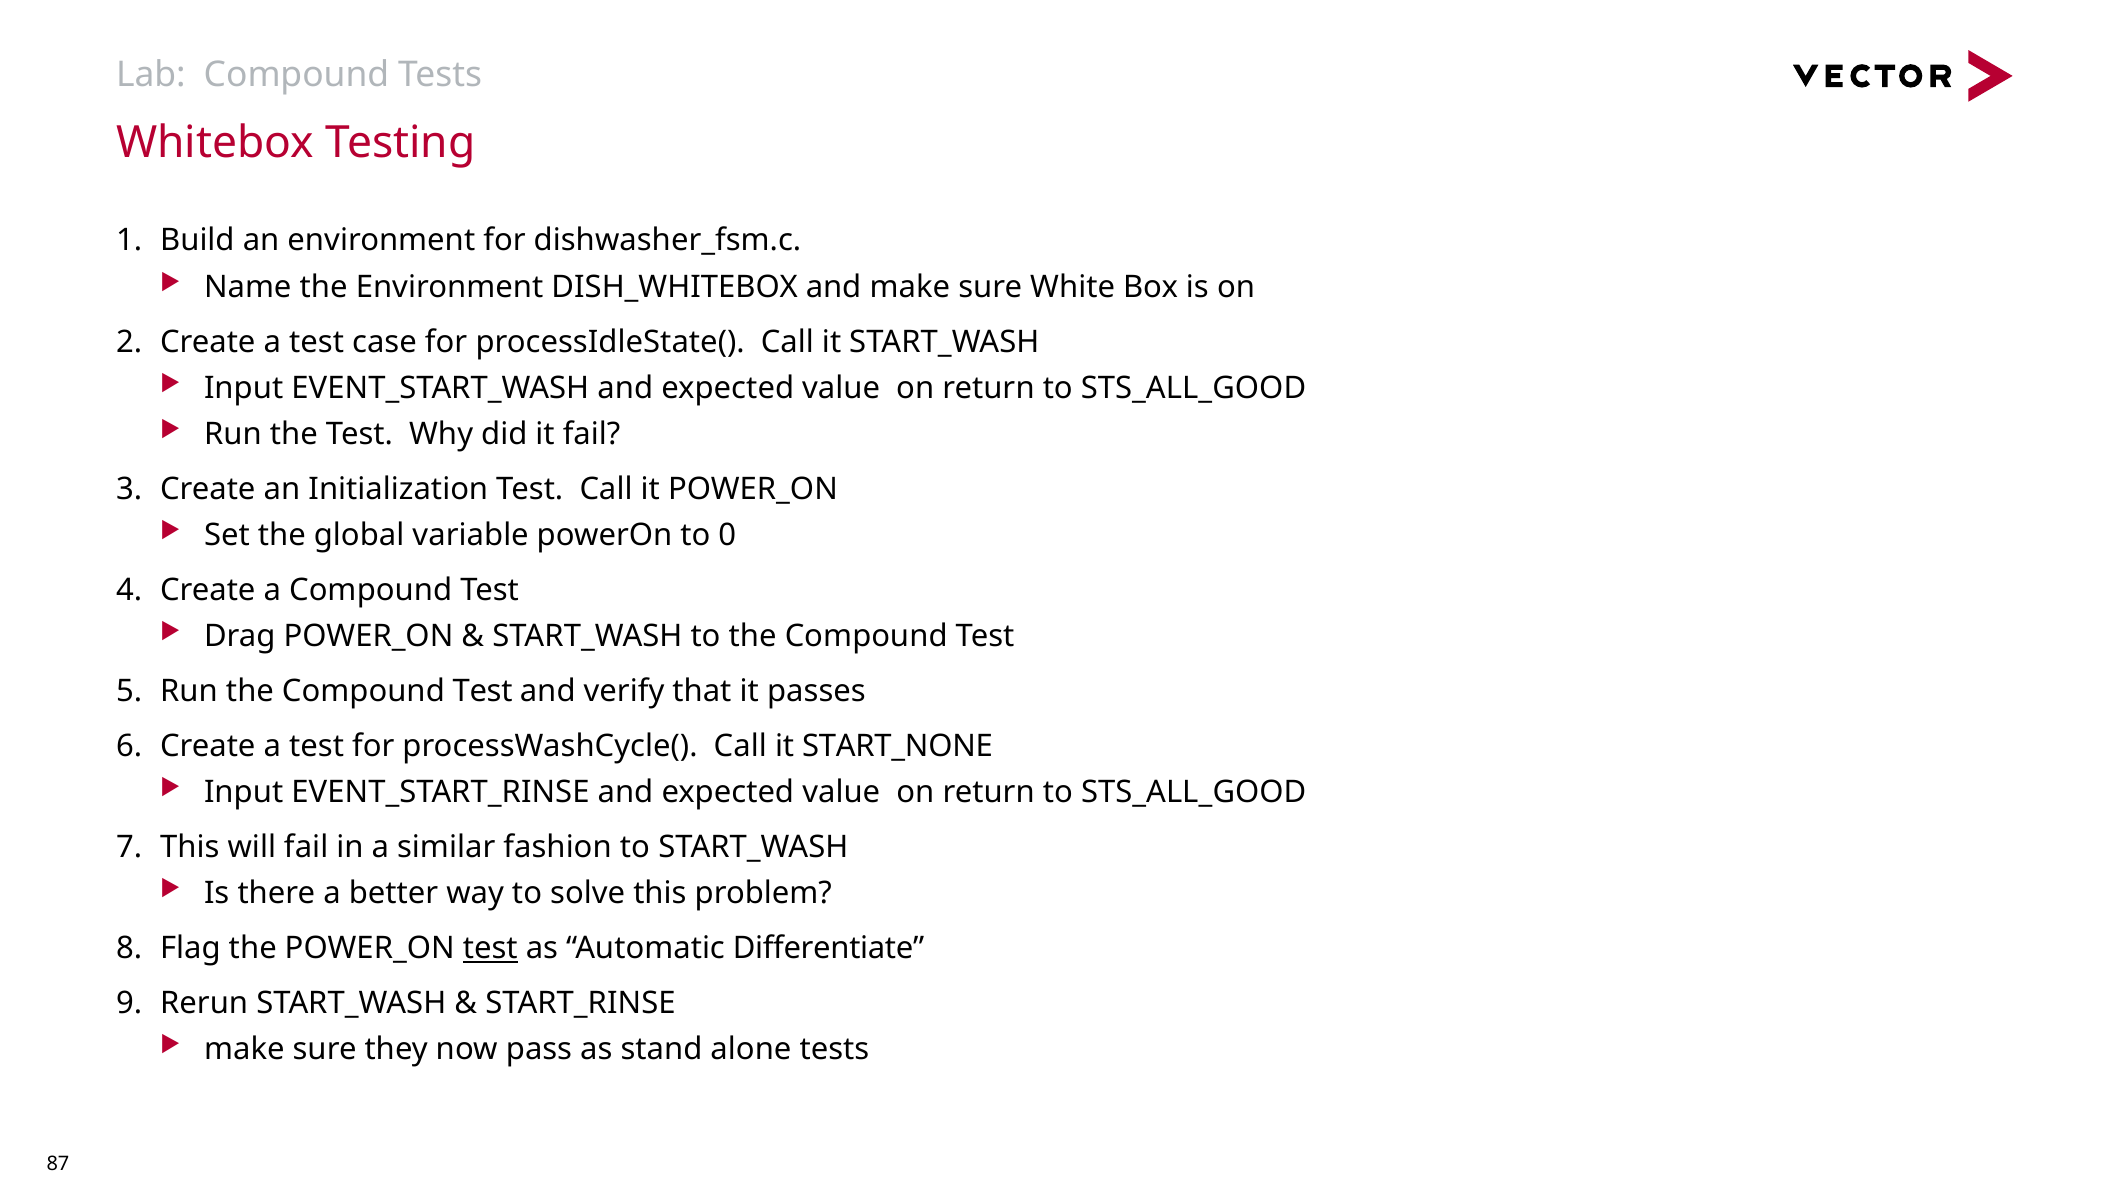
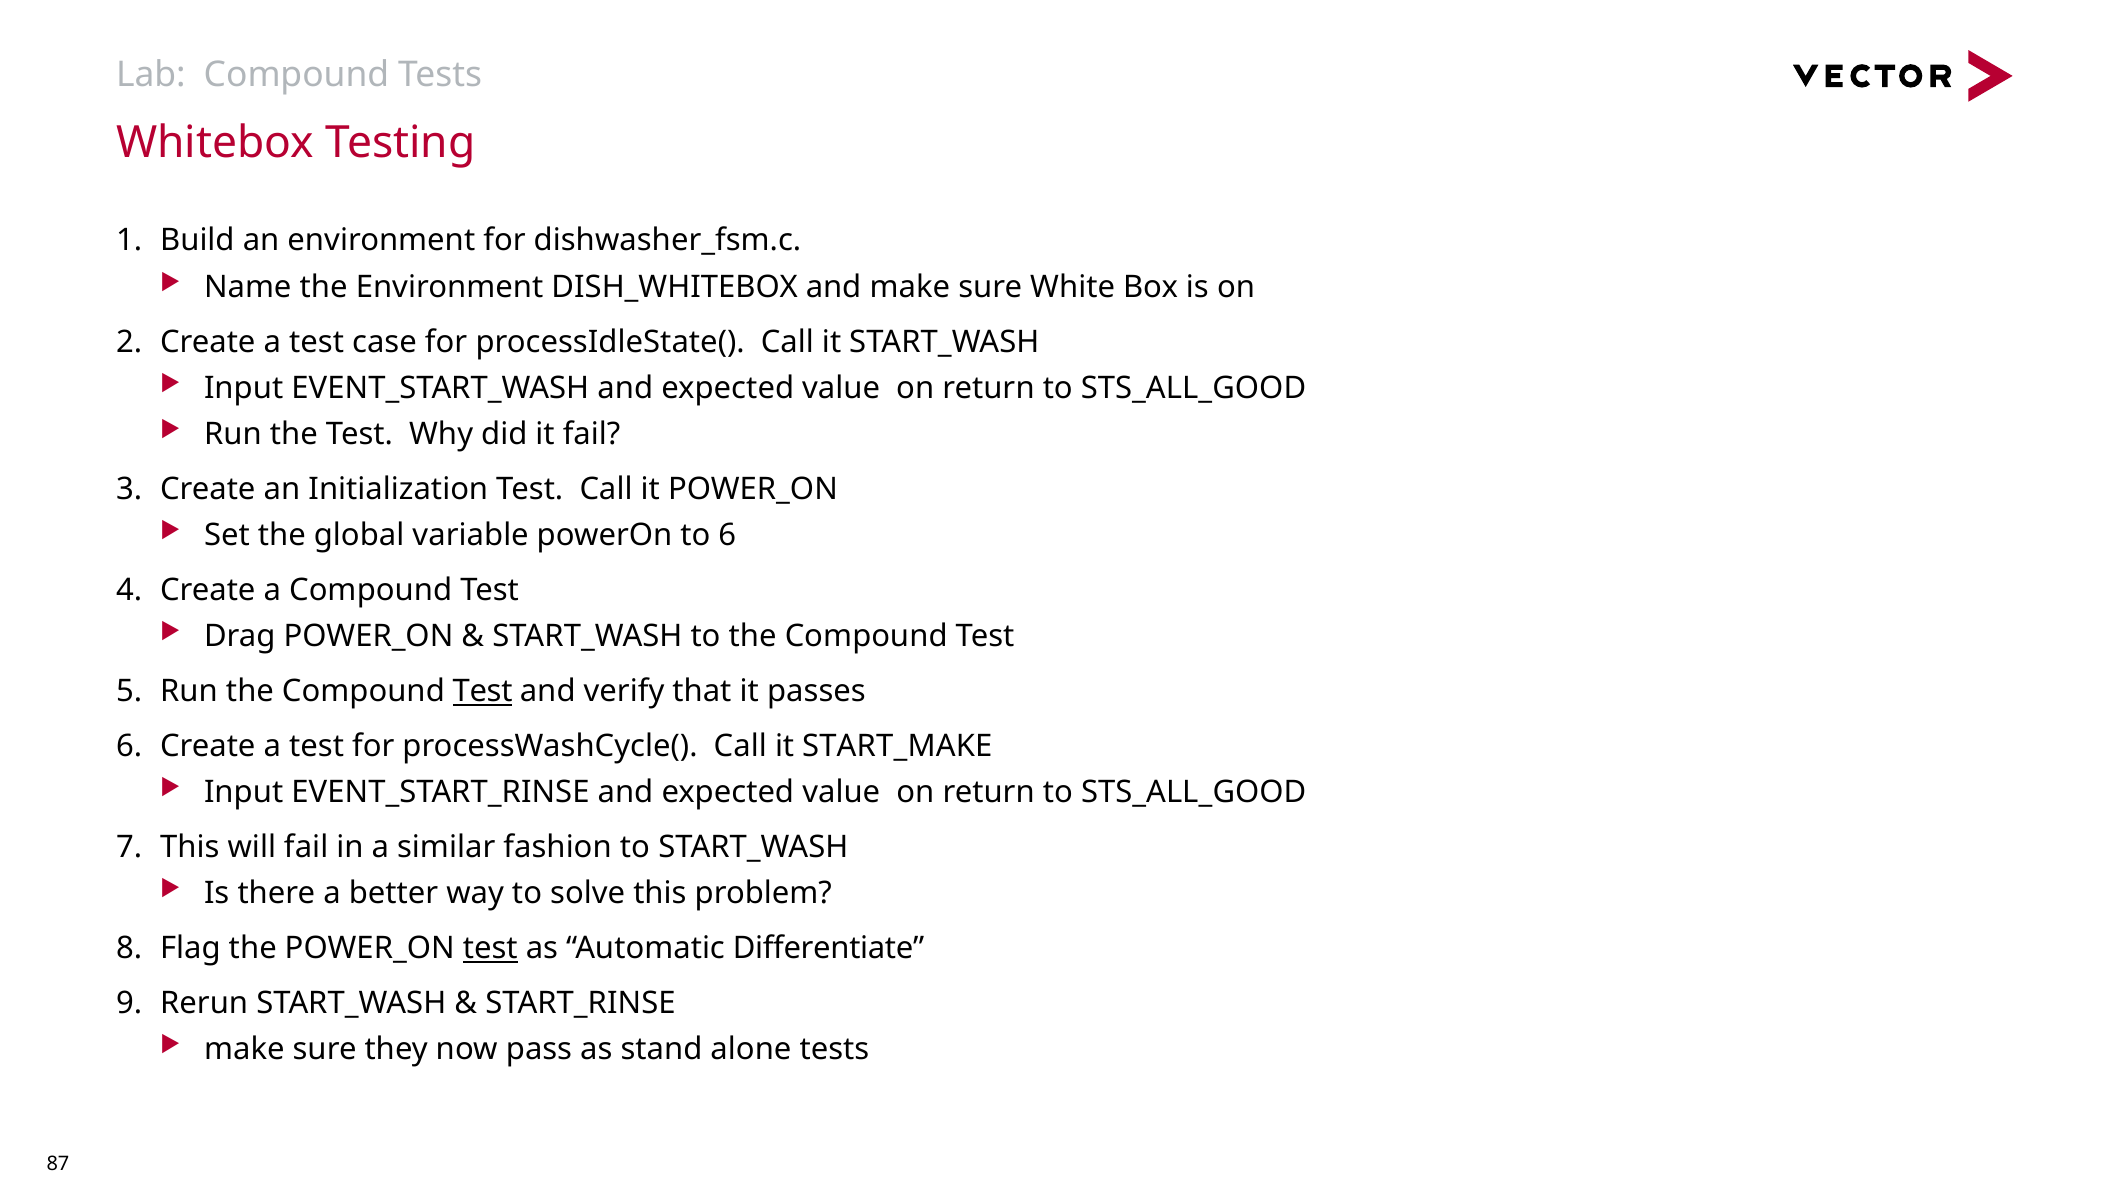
to 0: 0 -> 6 (727, 535)
Test underline: none -> present (483, 691)
START_NONE: START_NONE -> START_MAKE (897, 746)
